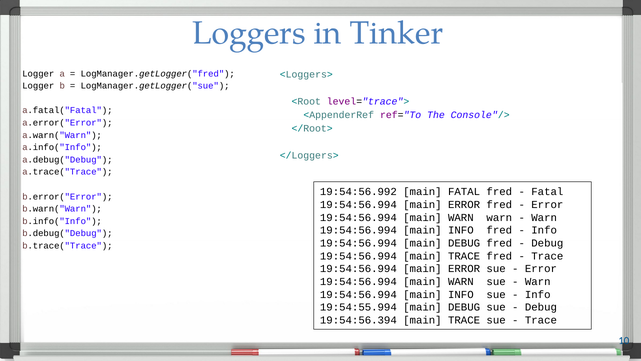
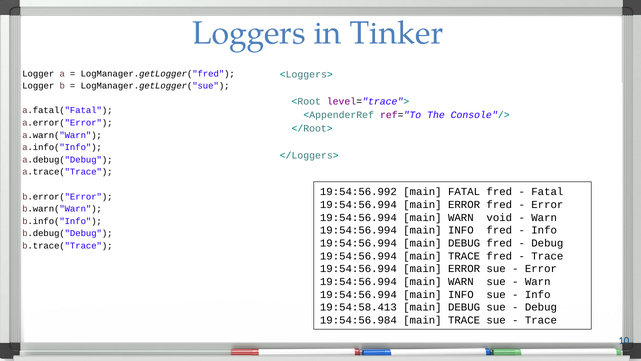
WARN warn: warn -> void (499, 217)
19:54:55.994: 19:54:55.994 -> 19:54:58.413 (358, 307)
19:54:56.394: 19:54:56.394 -> 19:54:56.984 (358, 320)
